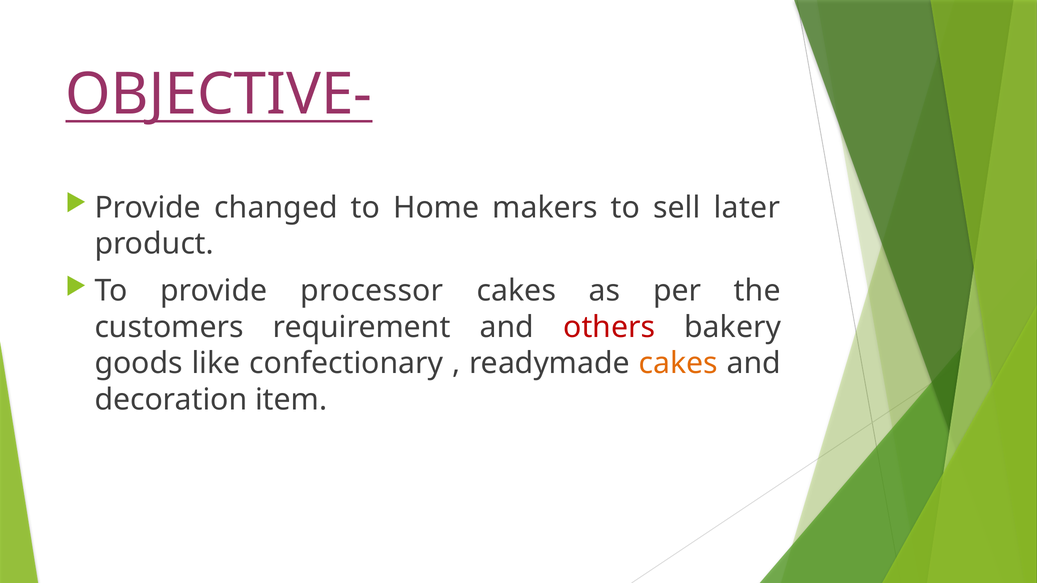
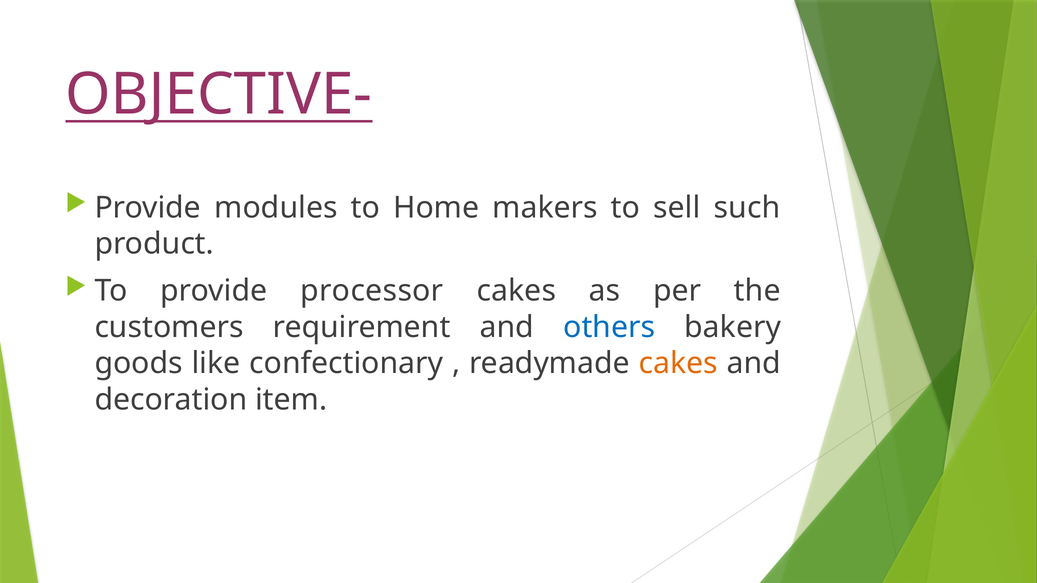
changed: changed -> modules (276, 208)
later: later -> such (747, 208)
others colour: red -> blue (609, 327)
